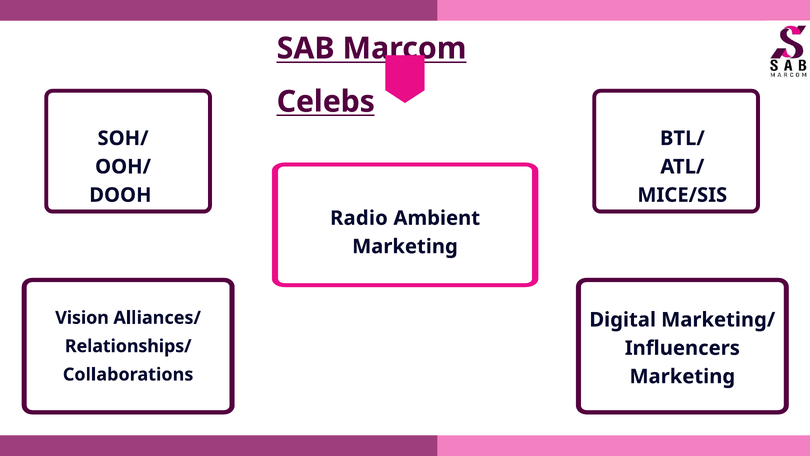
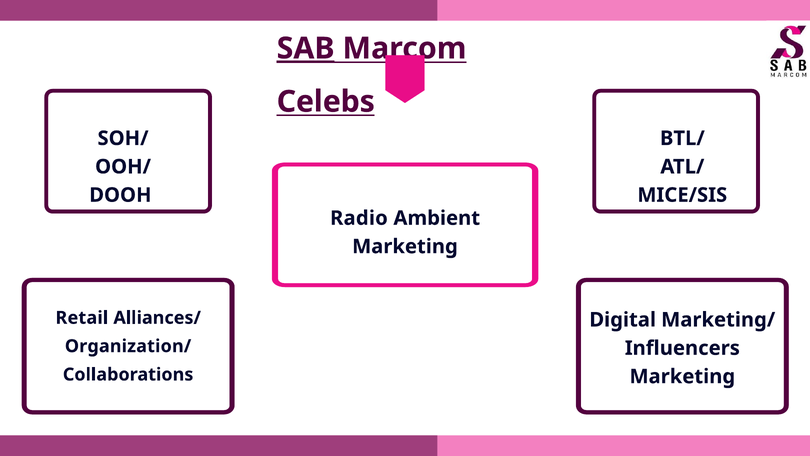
SAB underline: none -> present (306, 48)
Vision: Vision -> Retail (82, 318)
Relationships/: Relationships/ -> Organization/ (128, 346)
